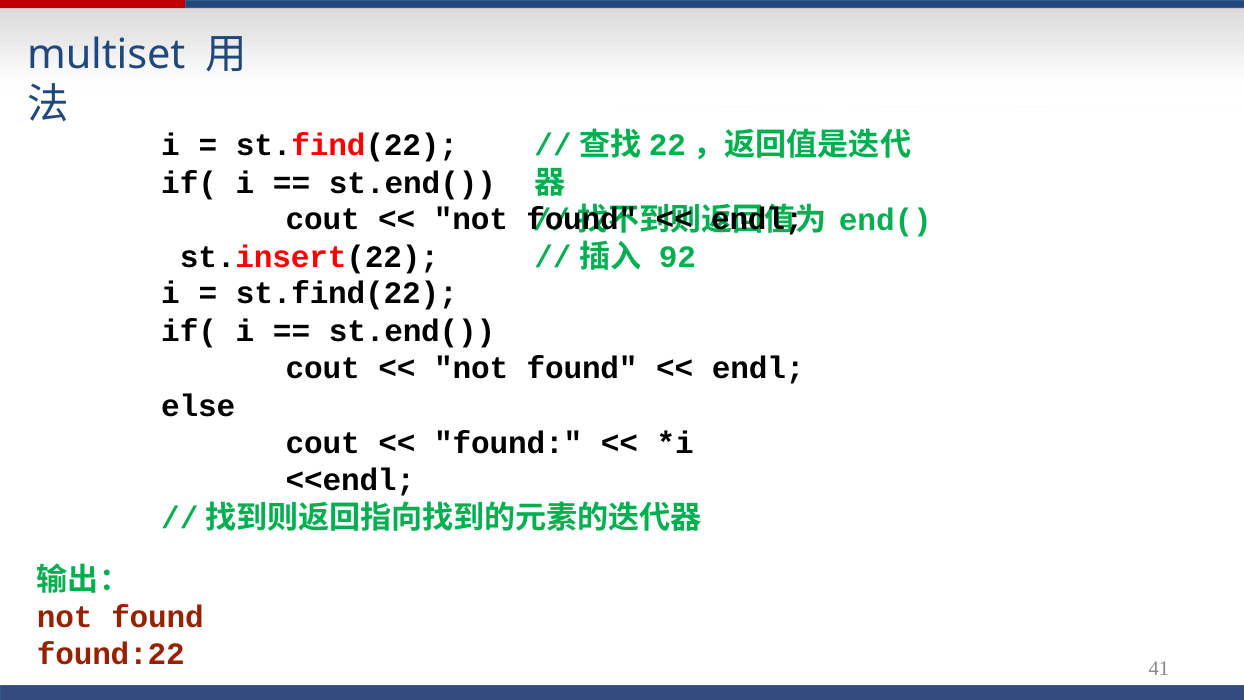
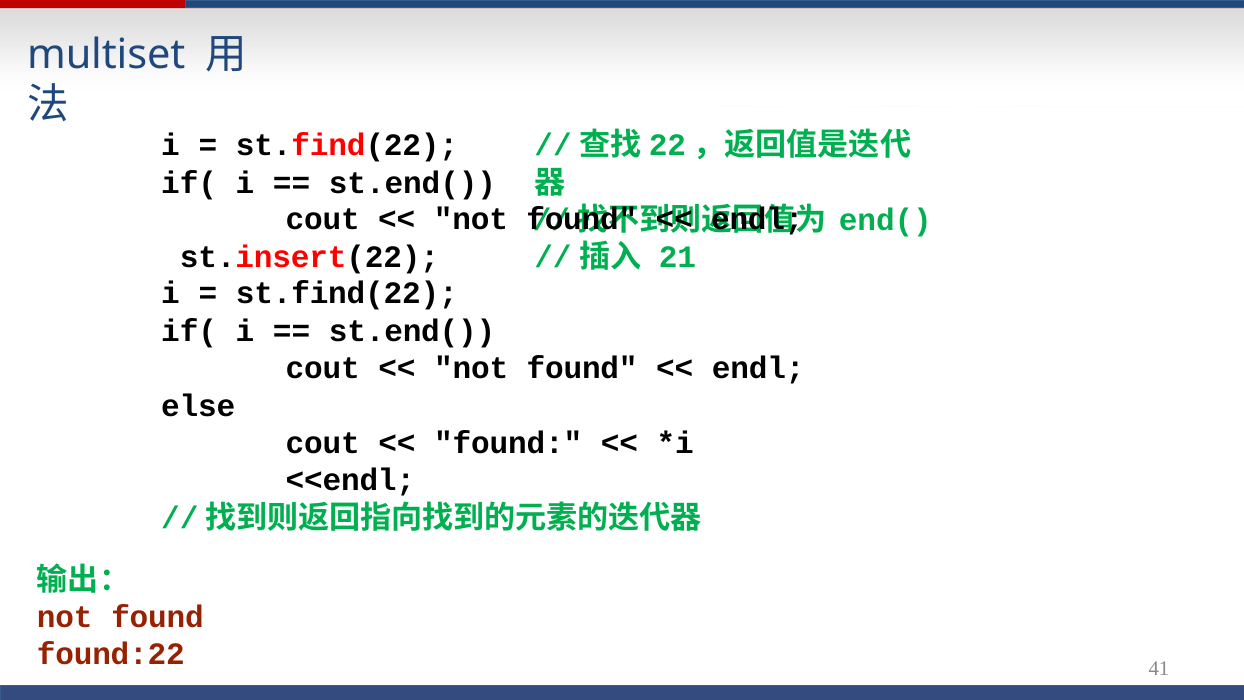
92: 92 -> 21 (677, 257)
